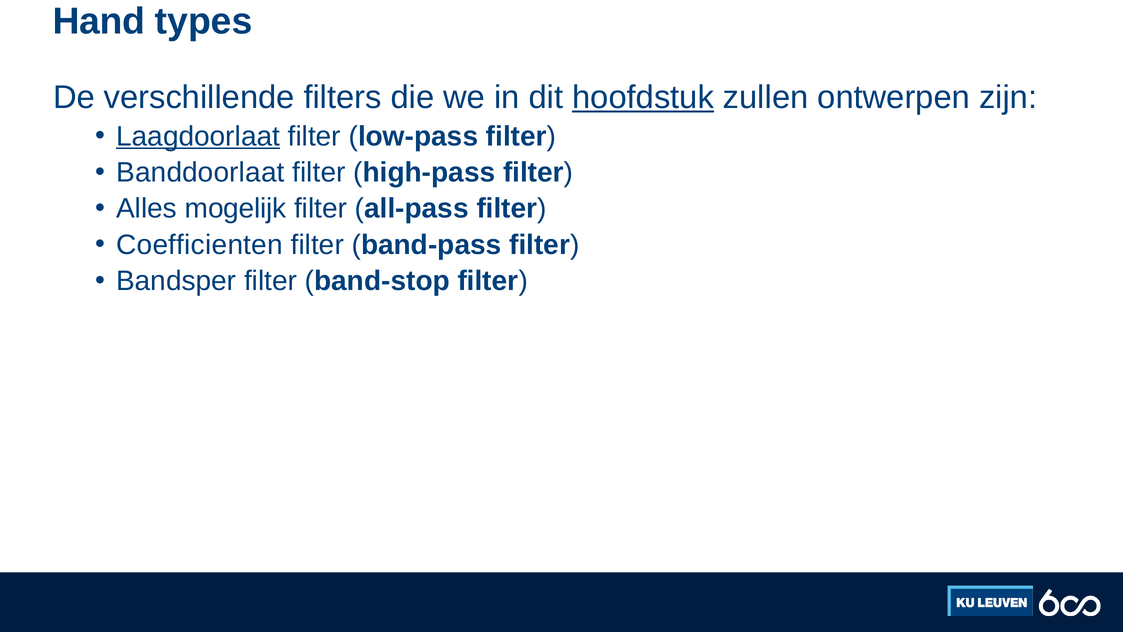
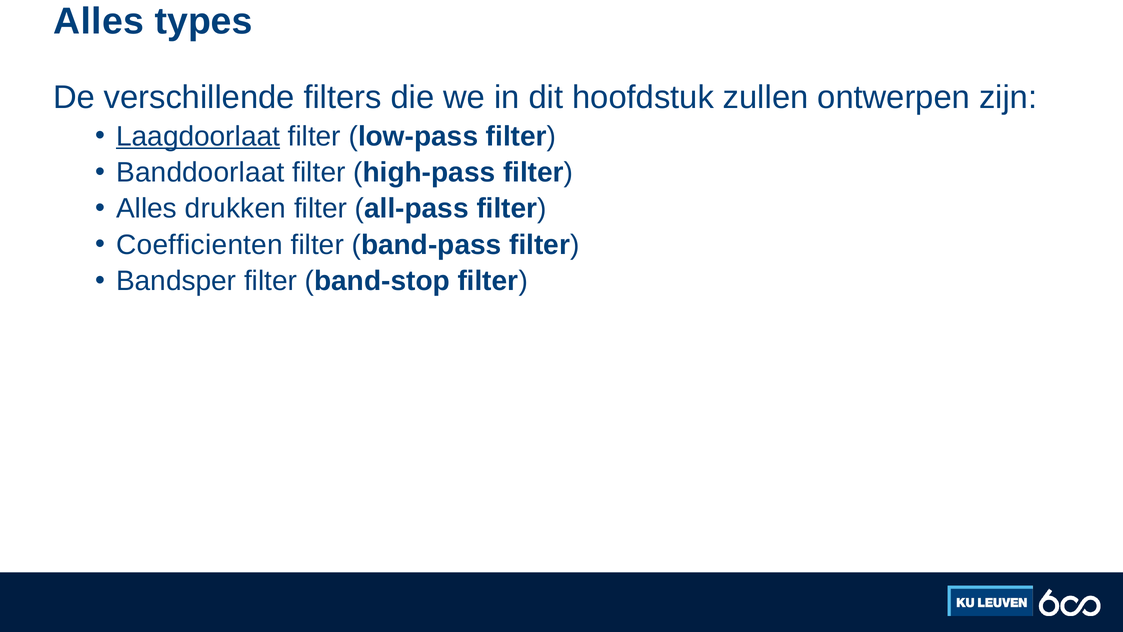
Hand: Hand -> Alles (99, 21)
hoofdstuk underline: present -> none (643, 98)
mogelijk: mogelijk -> drukken (235, 209)
